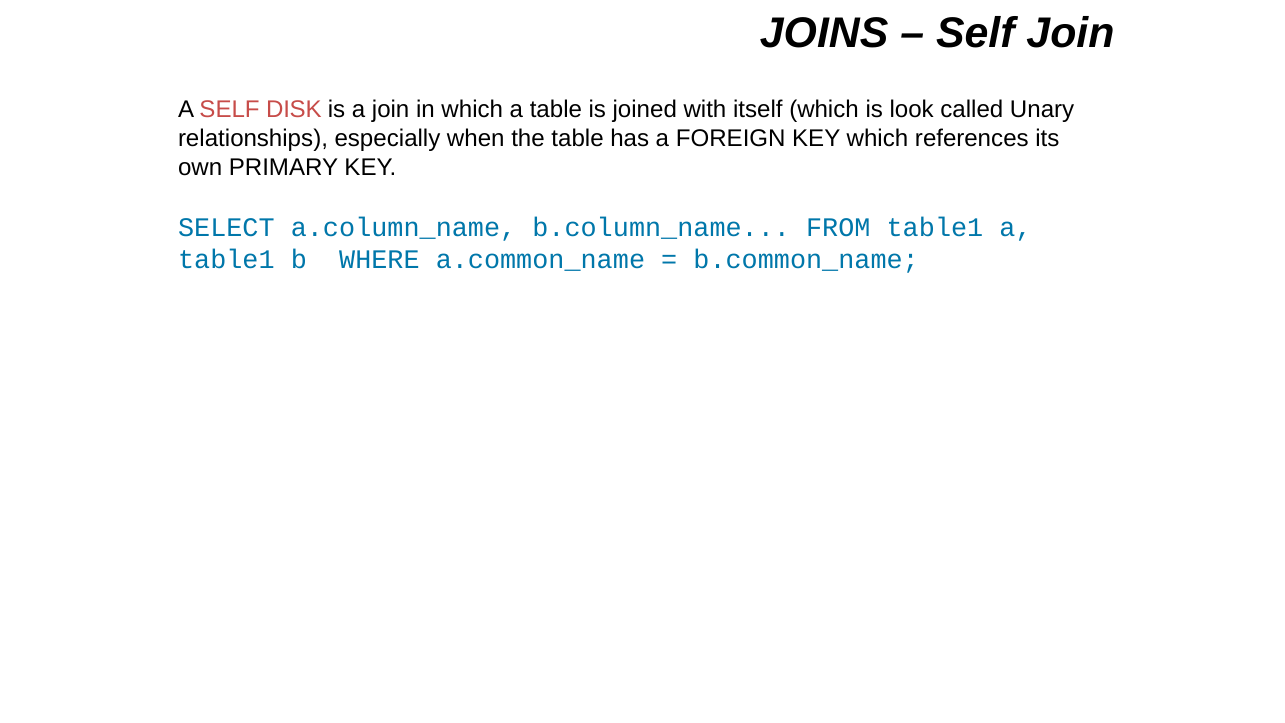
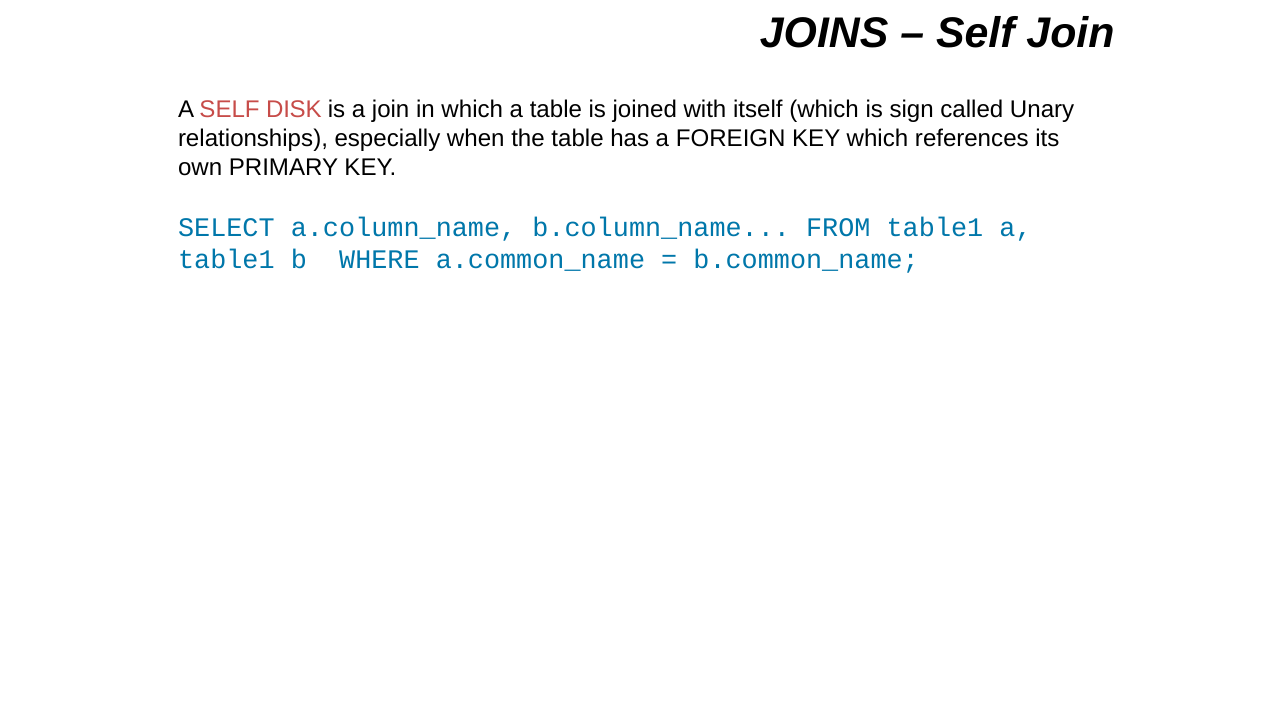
look: look -> sign (912, 109)
